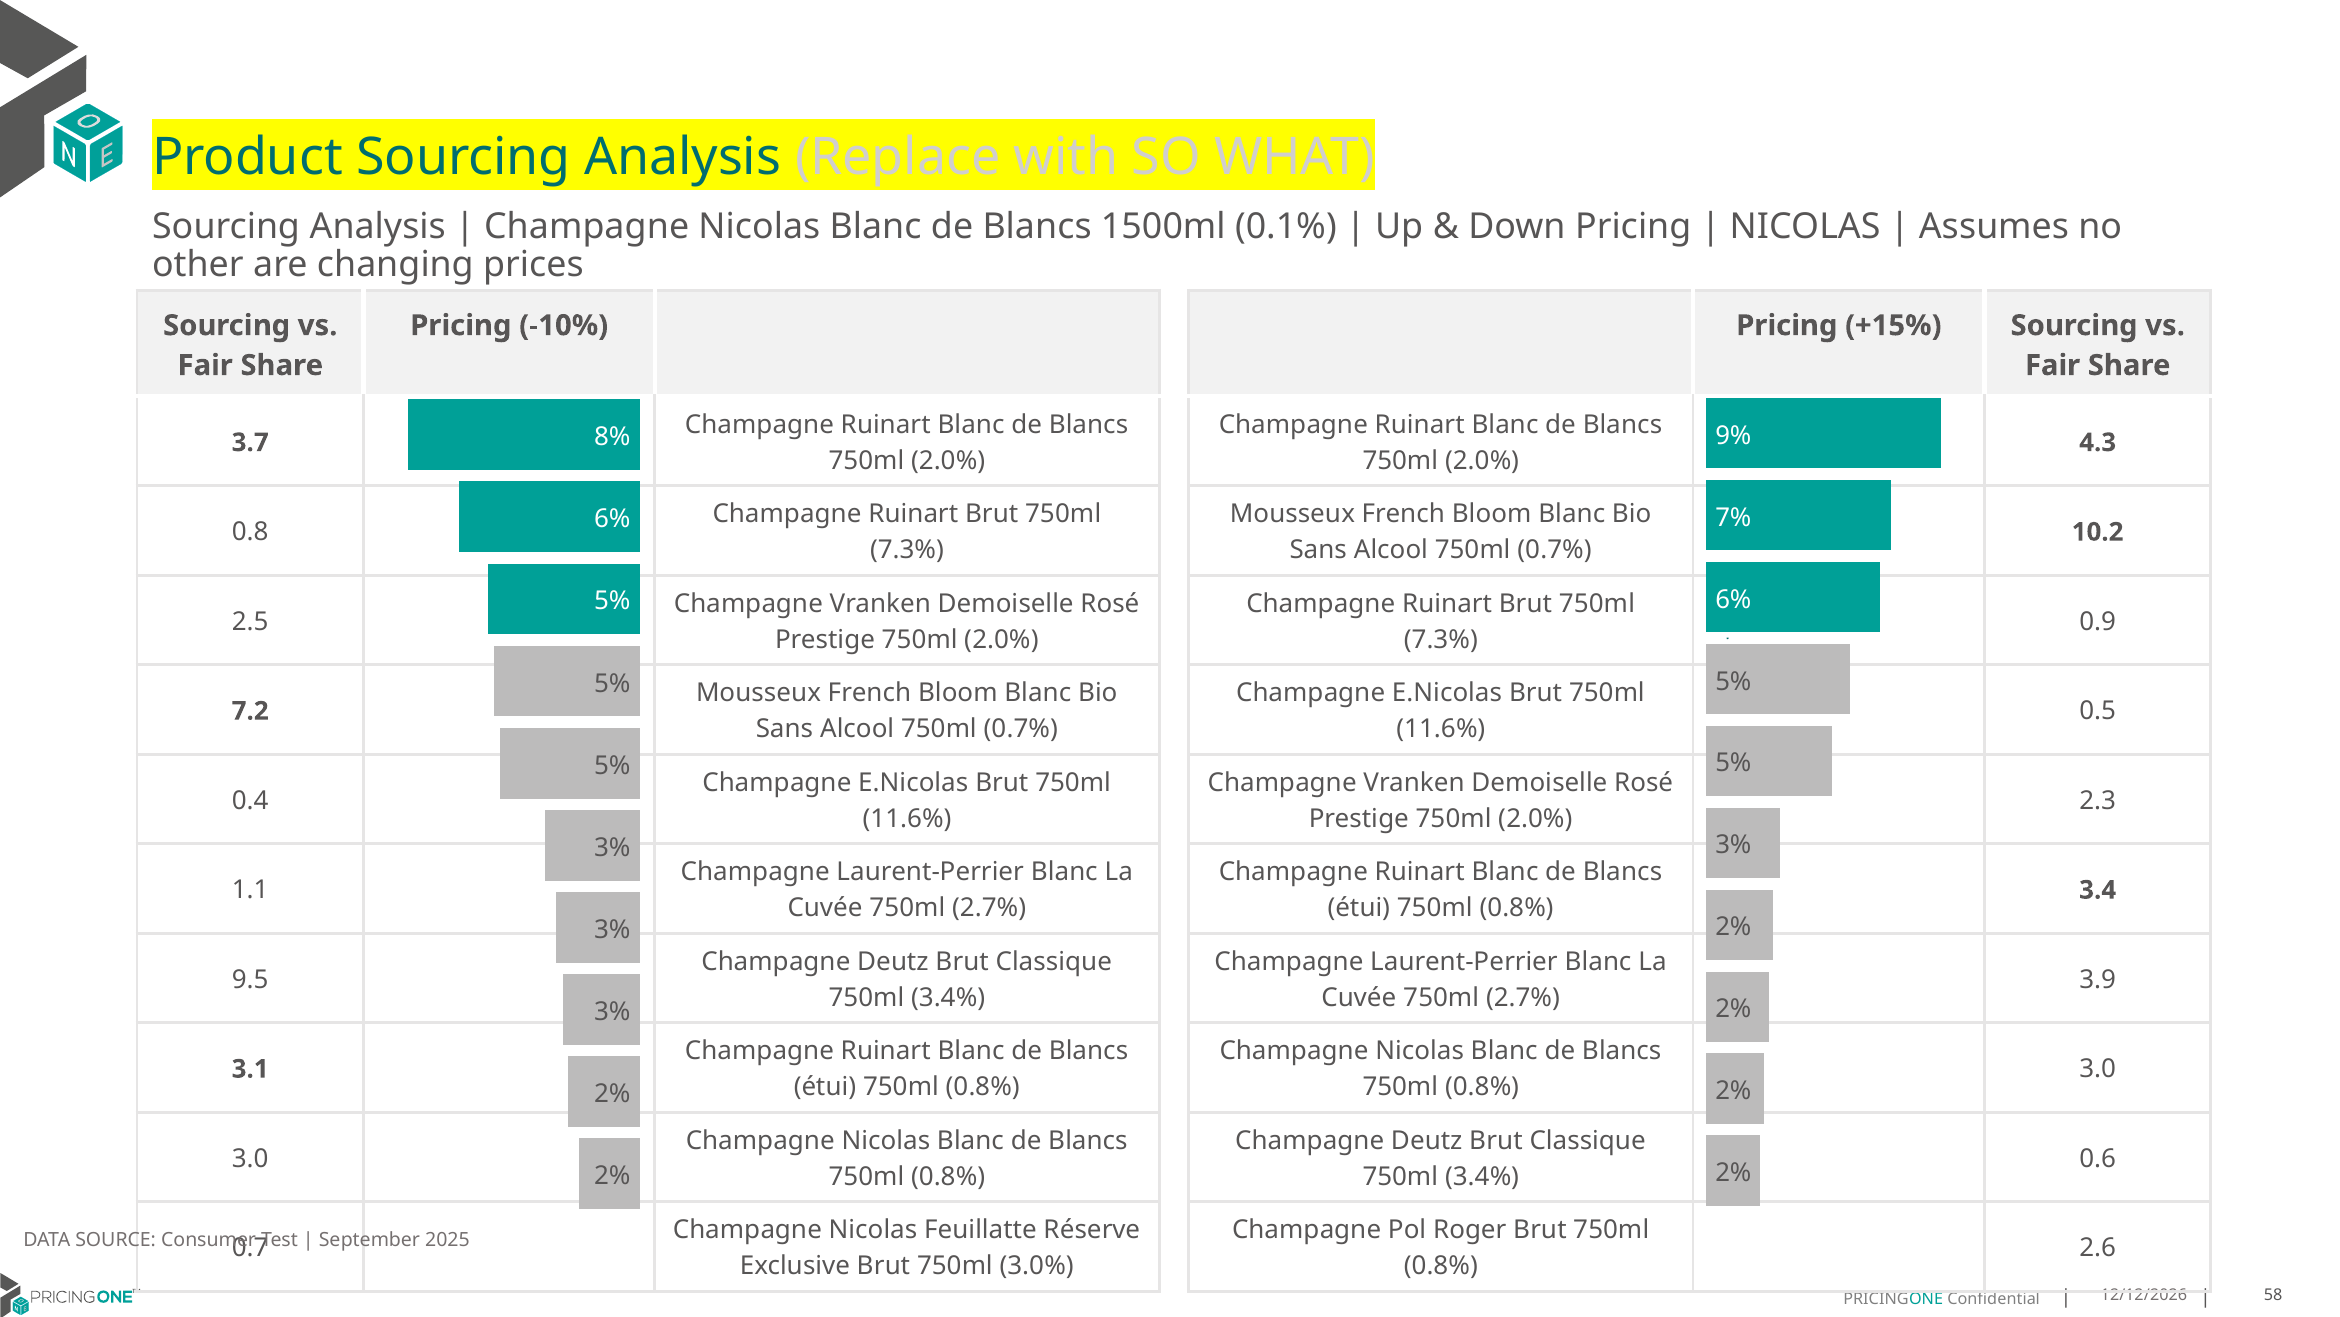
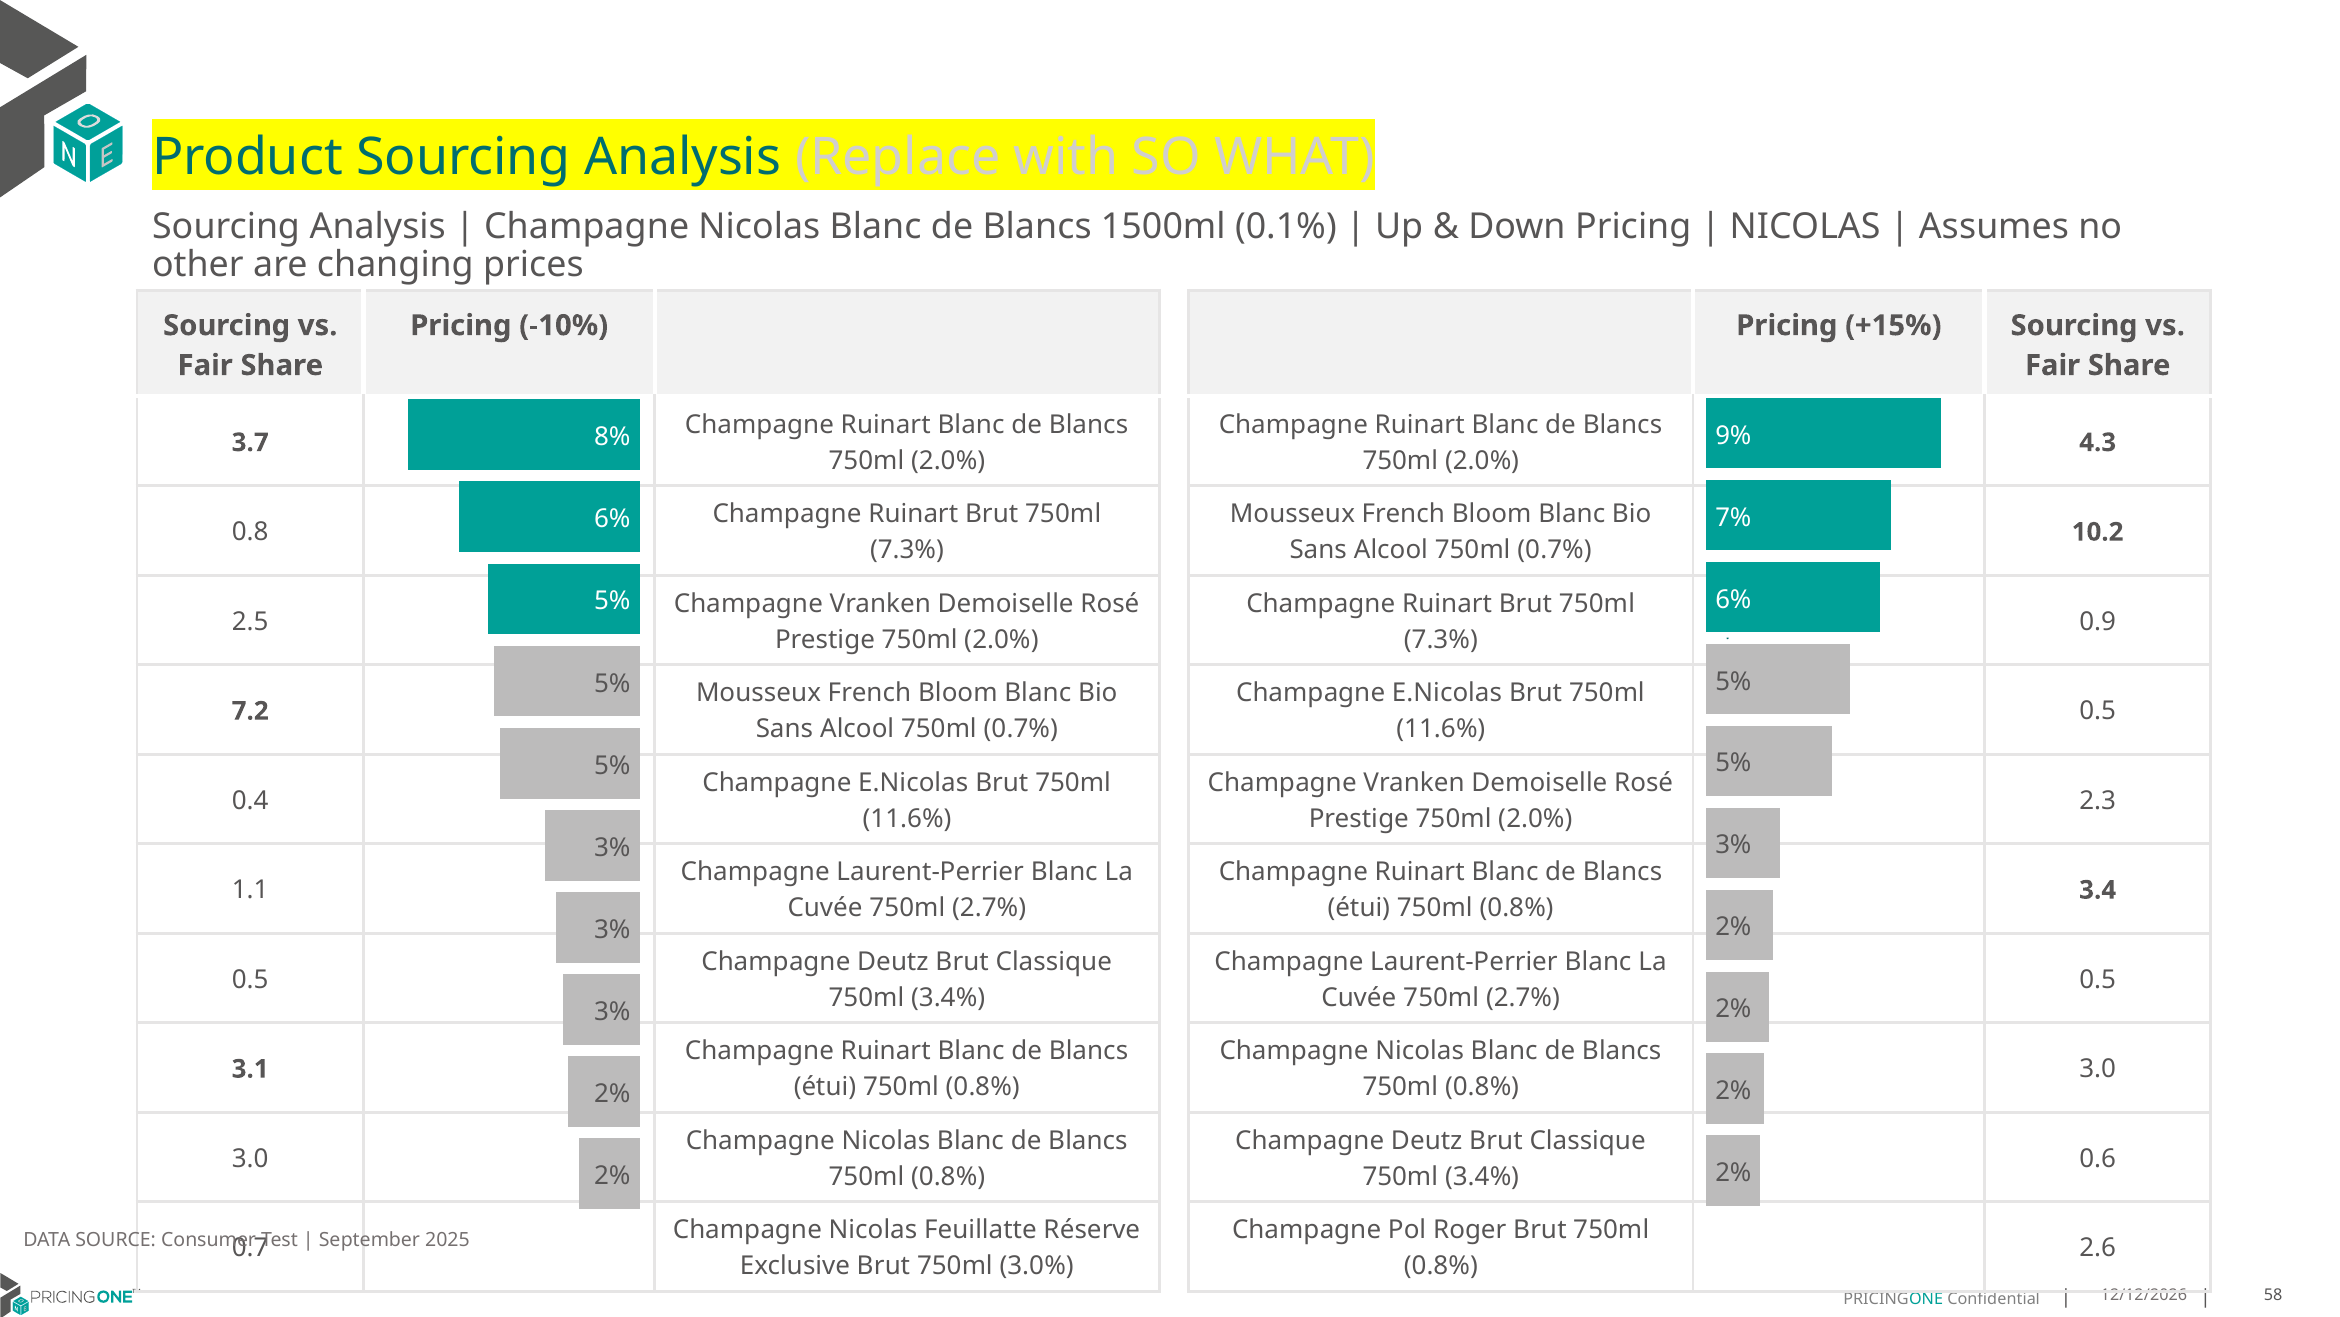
9.5: 9.5 -> 0.5 (250, 979)
3.9: 3.9 -> 0.5 (2098, 979)
